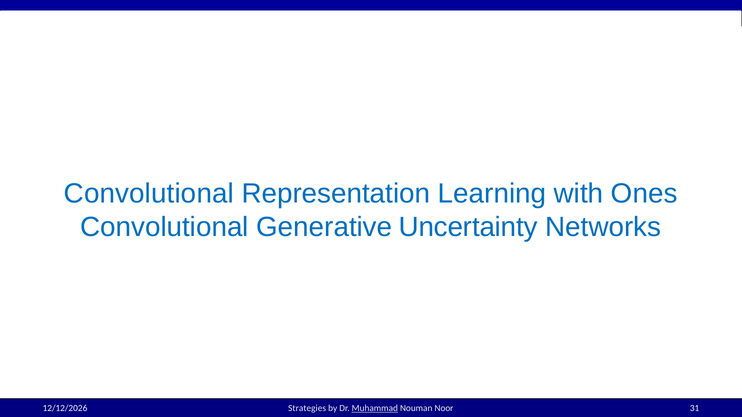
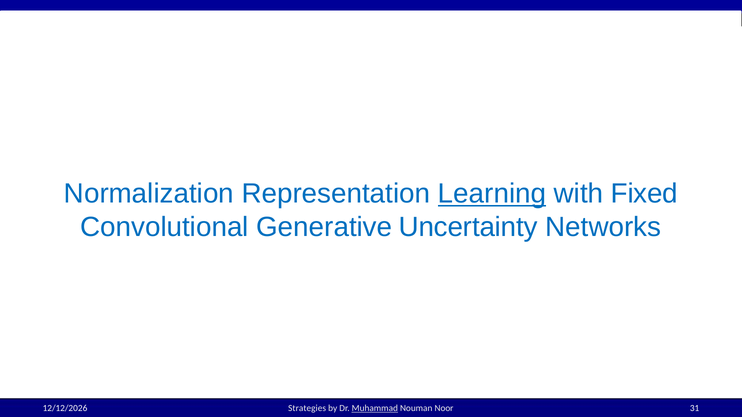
Convolutional: Convolutional -> Normalization (149, 194)
Learning underline: none -> present (492, 194)
Ones: Ones -> Fixed (644, 194)
